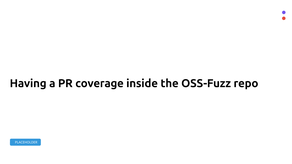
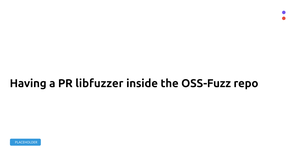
coverage: coverage -> libfuzzer (99, 84)
